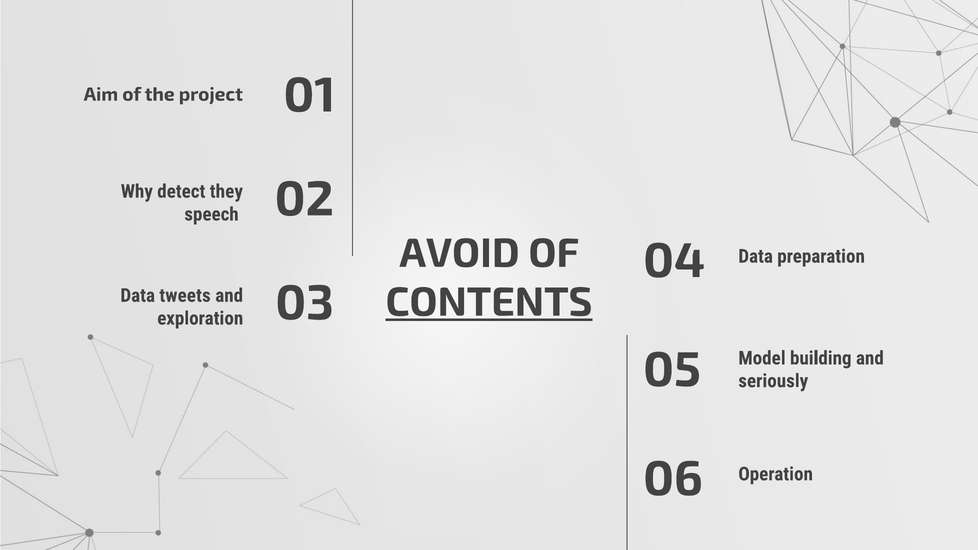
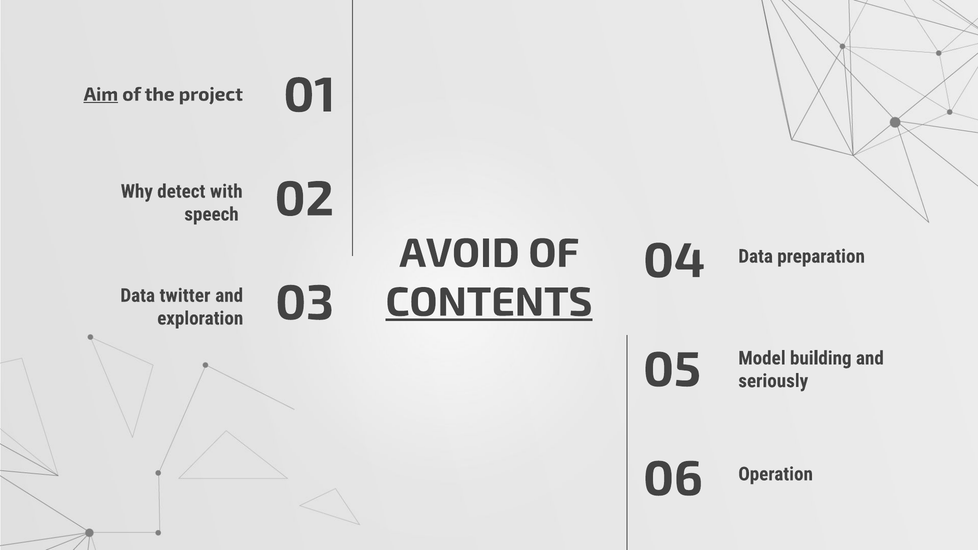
Aim underline: none -> present (101, 94)
they: they -> with (226, 191)
tweets: tweets -> twitter (185, 296)
